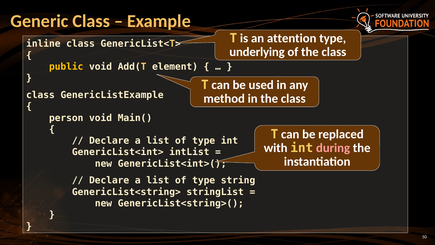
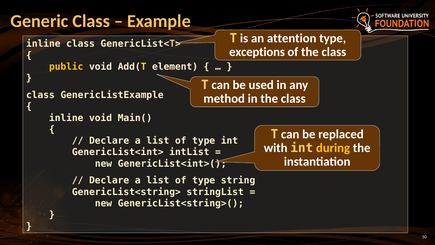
underlying: underlying -> exceptions (257, 52)
person: person -> inline (66, 118)
during colour: pink -> yellow (333, 148)
